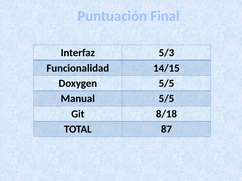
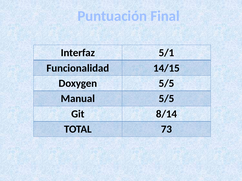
5/3: 5/3 -> 5/1 (166, 53)
8/18: 8/18 -> 8/14 (166, 114)
87: 87 -> 73 (166, 130)
